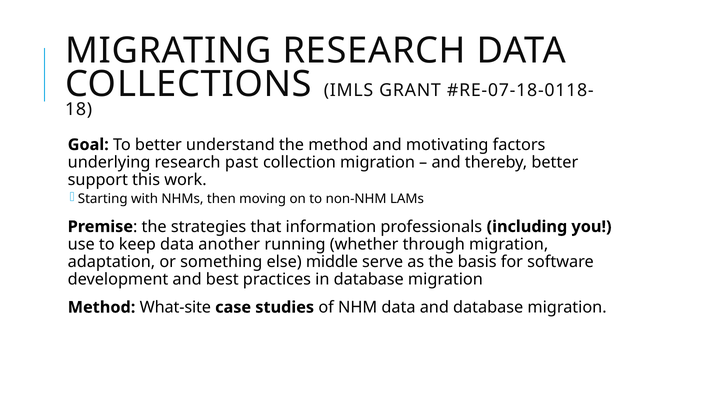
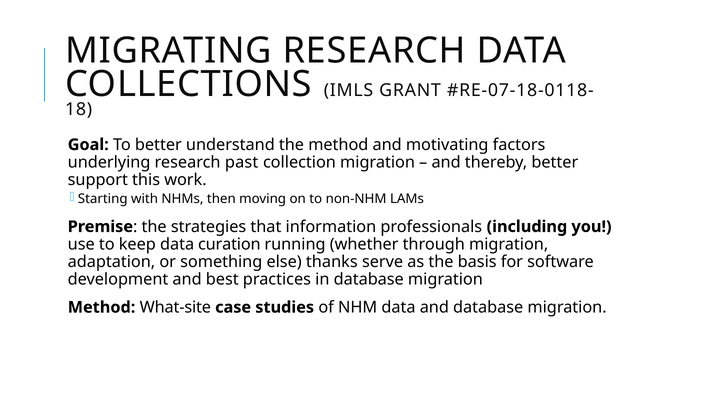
another: another -> curation (229, 244)
middle: middle -> thanks (332, 262)
